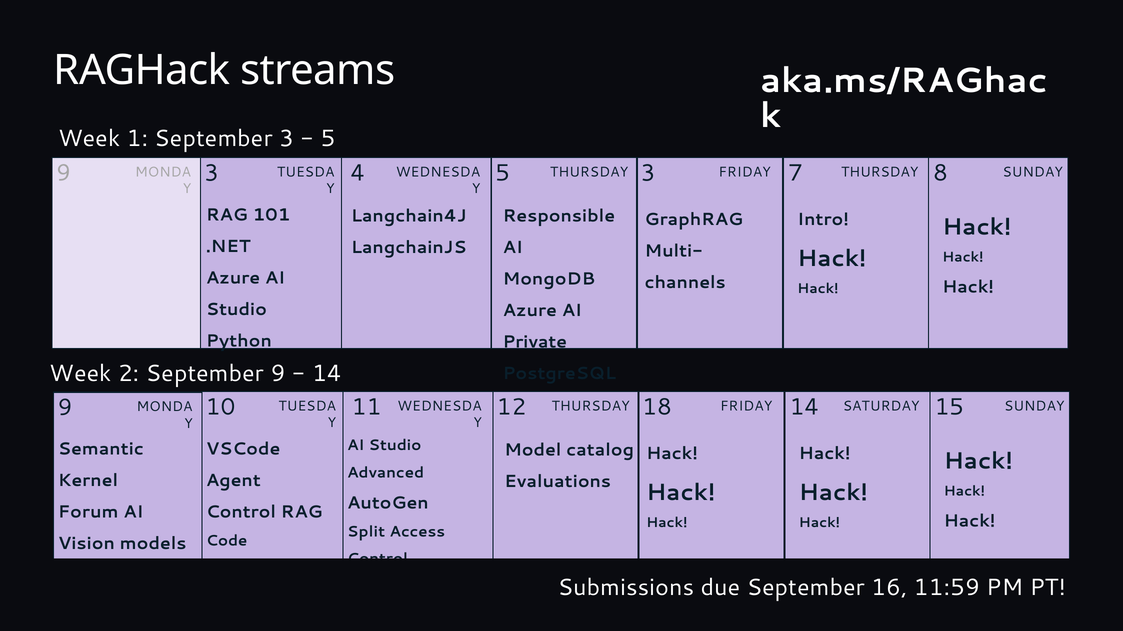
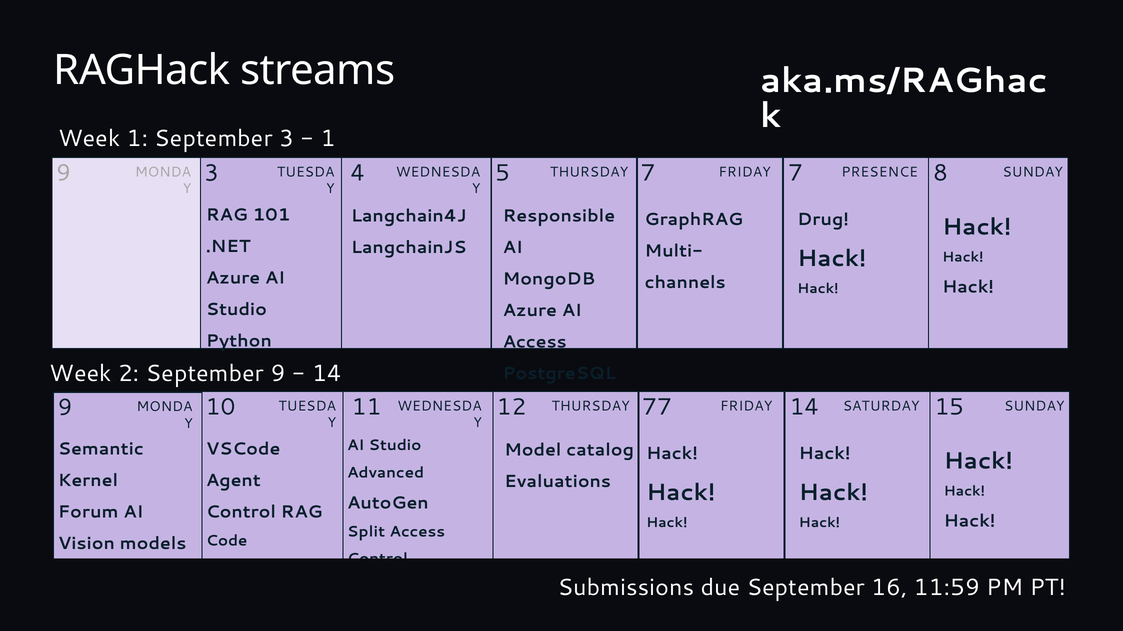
5: 5 -> 1 (328, 138)
5 3: 3 -> 7 (648, 173)
FRIDAY THURSDAY: THURSDAY -> PRESENCE (880, 172)
Intro: Intro -> Drug (823, 220)
Private: Private -> Access (535, 342)
18: 18 -> 77 (657, 407)
